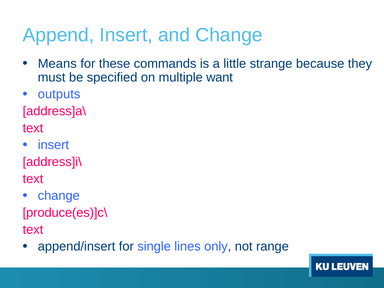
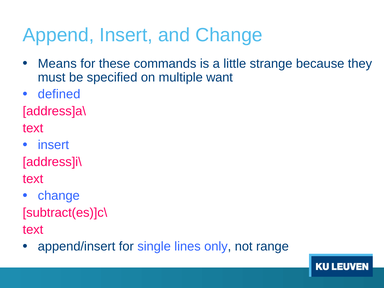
outputs: outputs -> defined (59, 94)
produce(es)]c\: produce(es)]c\ -> subtract(es)]c\ (65, 213)
